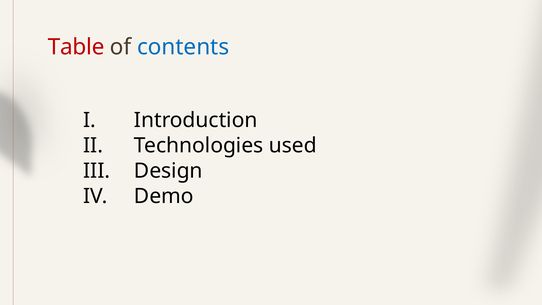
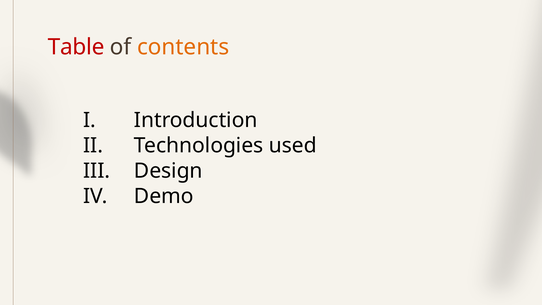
contents colour: blue -> orange (183, 47)
